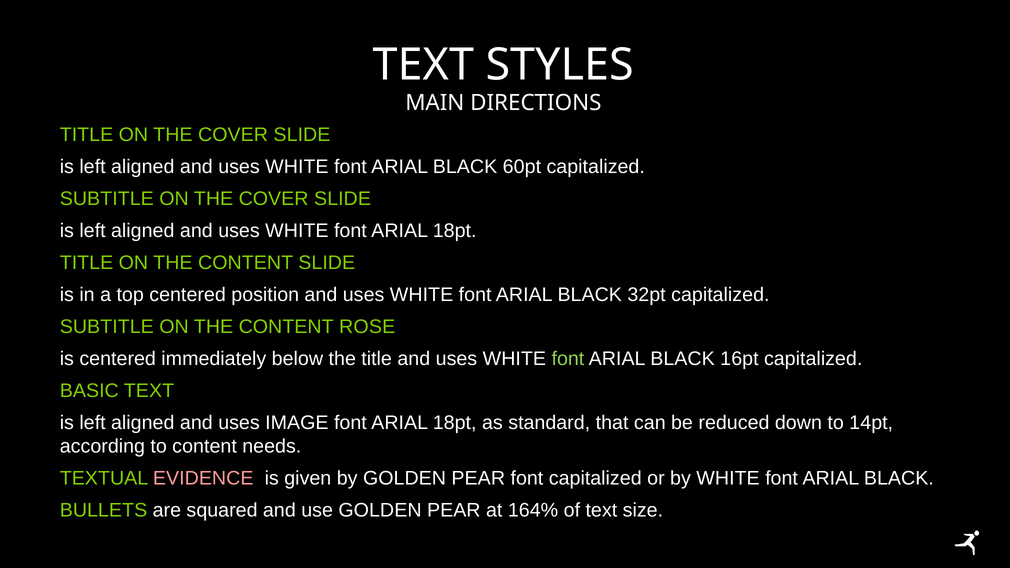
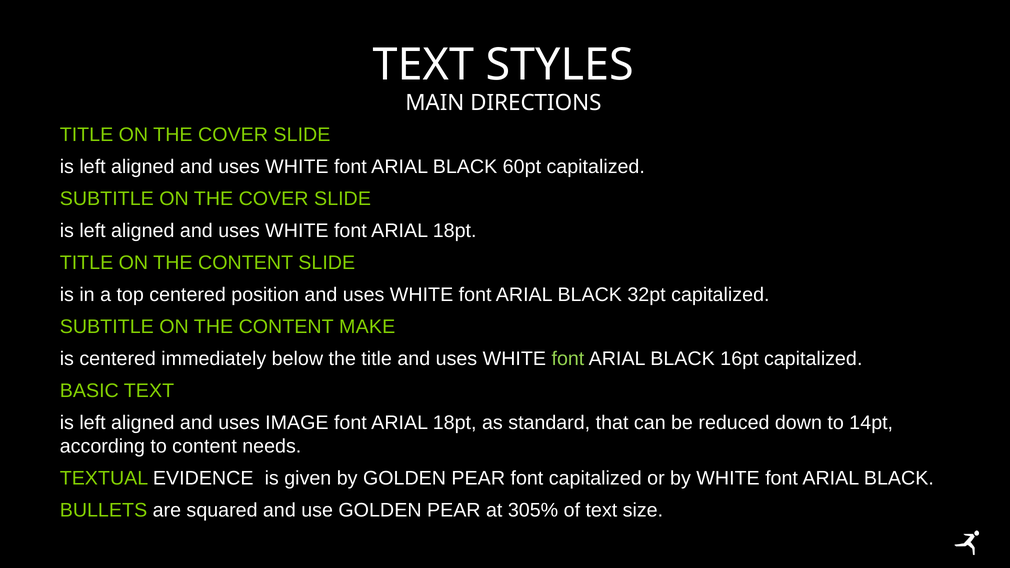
ROSE: ROSE -> MAKE (367, 327)
EVIDENCE colour: pink -> white (203, 479)
164%: 164% -> 305% (533, 511)
